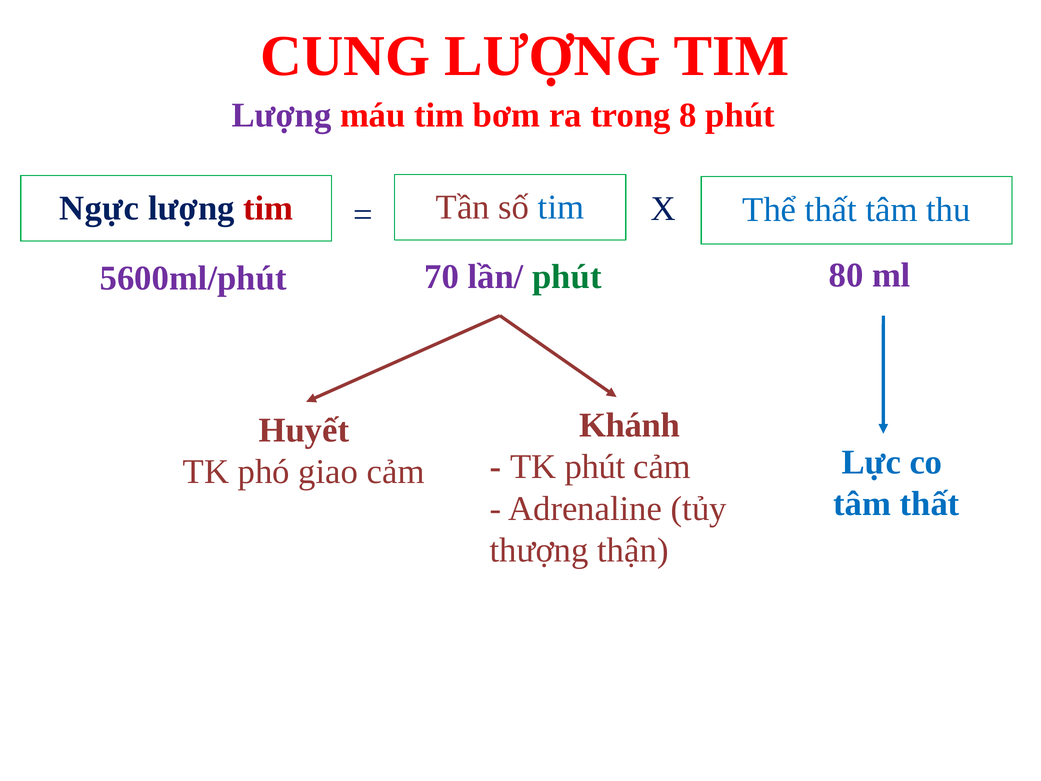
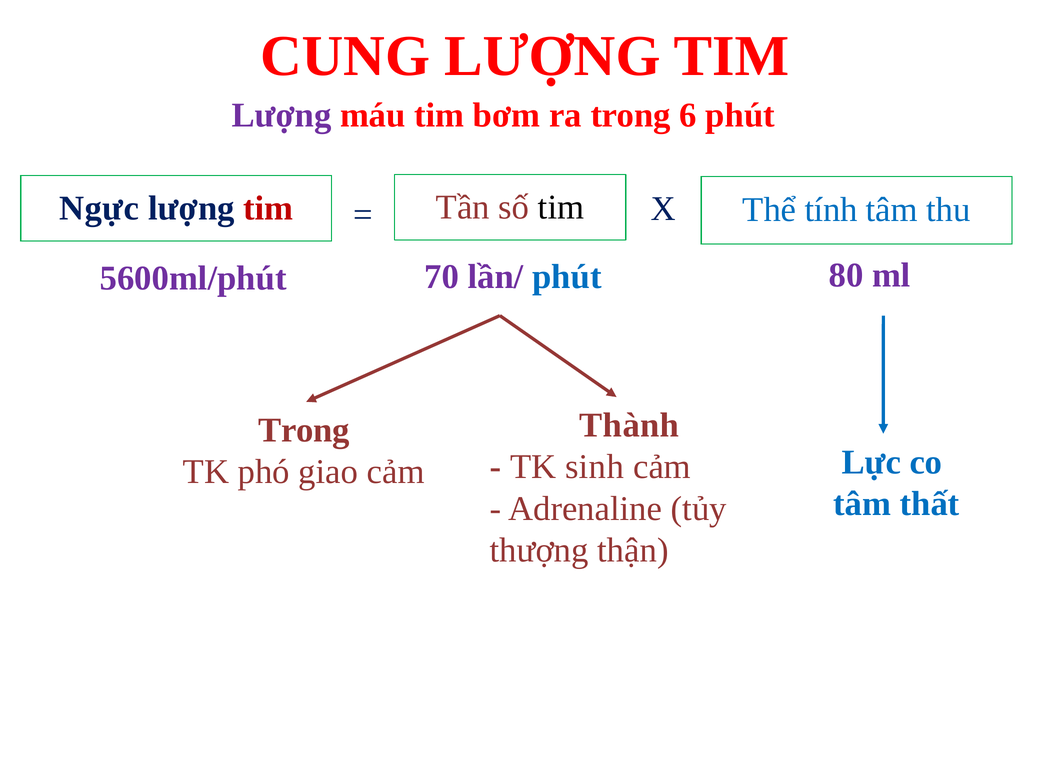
8: 8 -> 6 (688, 115)
tim colour: blue -> black (561, 207)
Thể thất: thất -> tính (831, 210)
phút colour: green -> blue (567, 276)
Khánh: Khánh -> Thành (629, 425)
Huyết: Huyết -> Trong (304, 430)
TK phút: phút -> sinh (594, 467)
